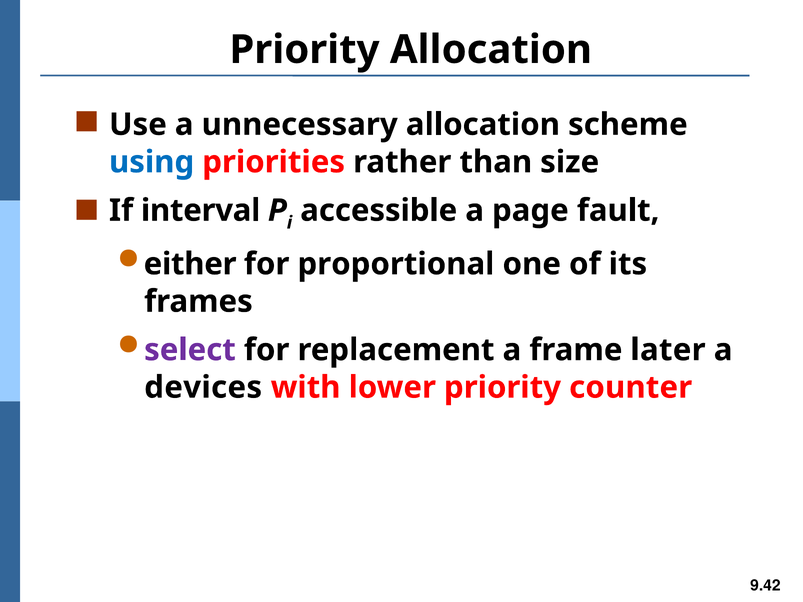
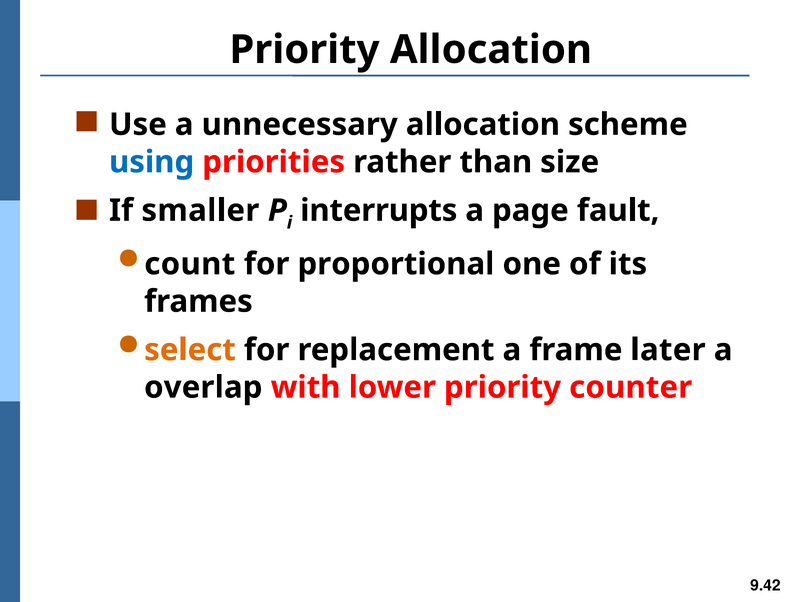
interval: interval -> smaller (200, 211)
accessible: accessible -> interrupts (379, 211)
either: either -> count (190, 264)
select colour: purple -> orange (190, 350)
devices: devices -> overlap (203, 388)
